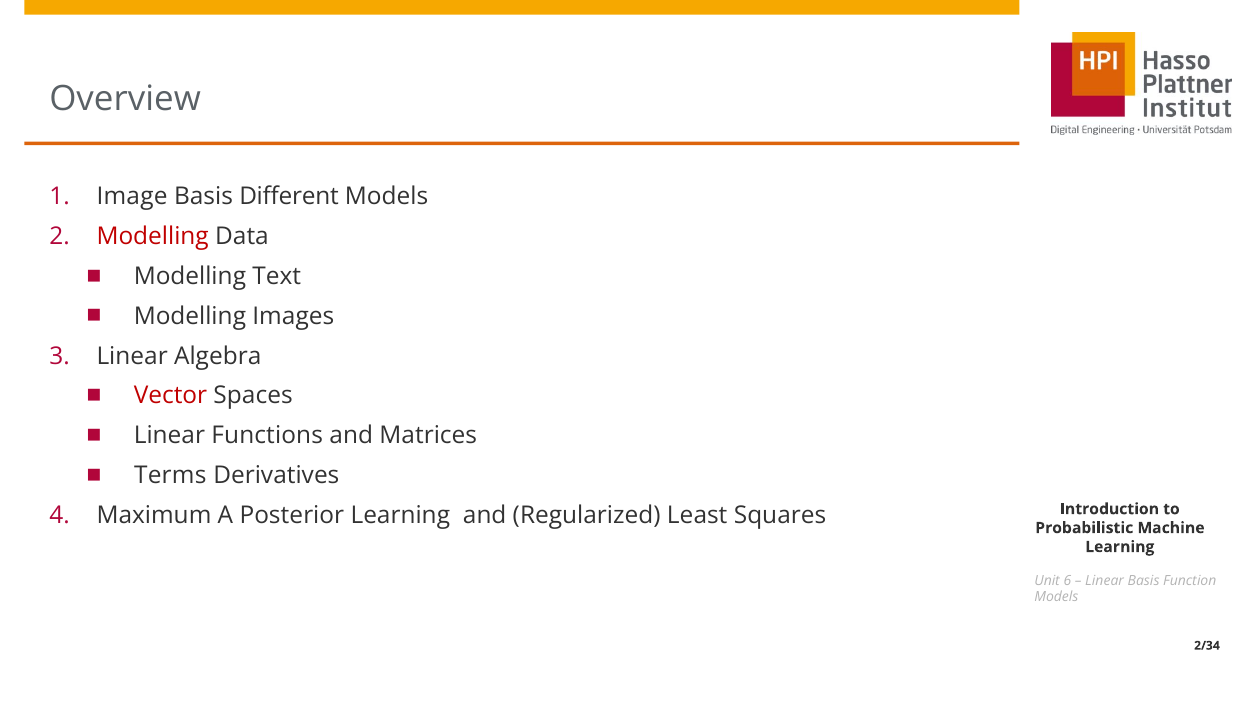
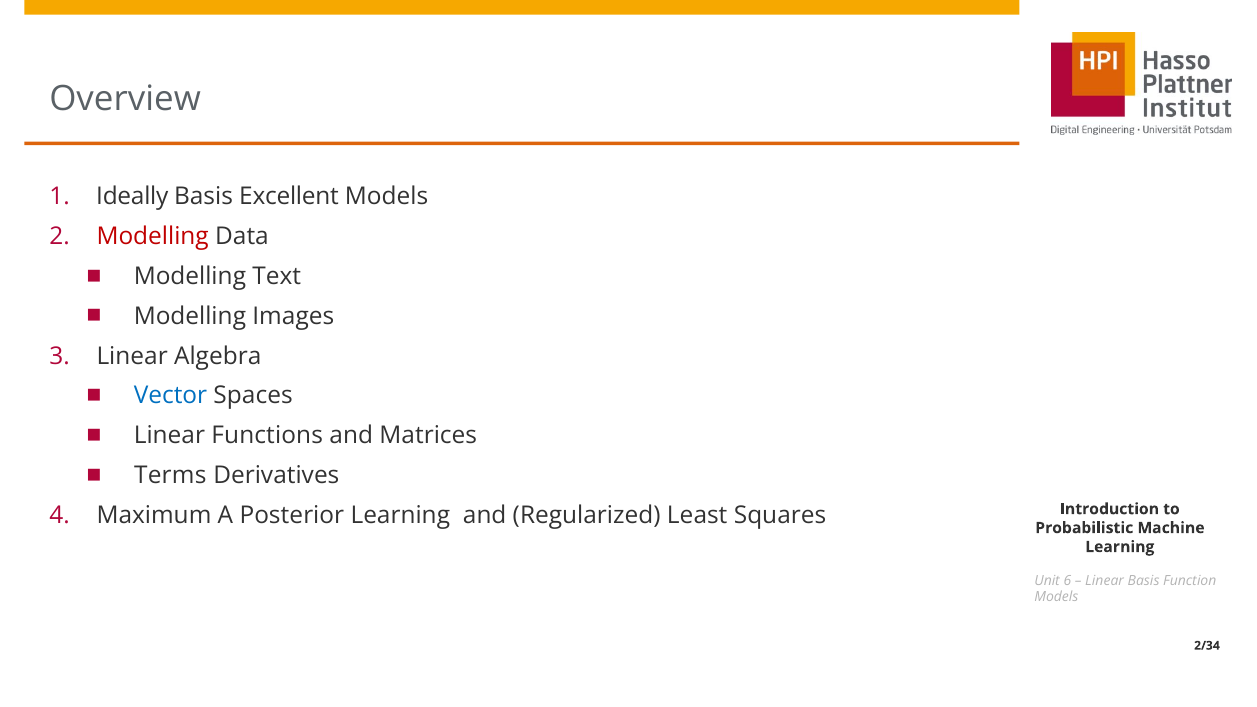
Image: Image -> Ideally (132, 197)
Different: Different -> Excellent (289, 197)
Vector colour: red -> blue (170, 396)
